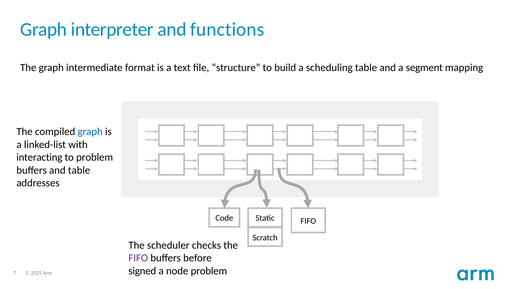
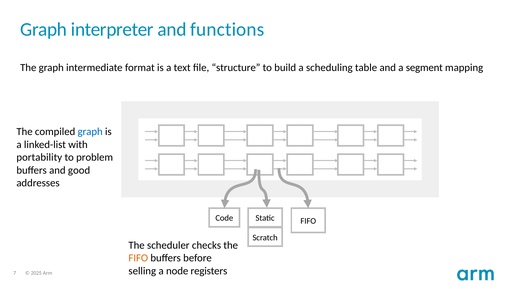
interacting: interacting -> portability (39, 157)
and table: table -> good (79, 170)
FIFO colour: purple -> orange (138, 258)
signed: signed -> selling (142, 271)
node problem: problem -> registers (209, 271)
